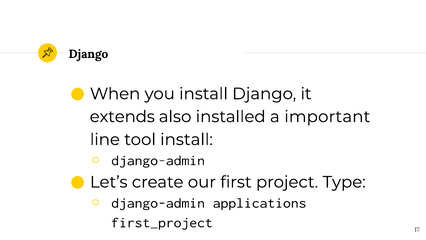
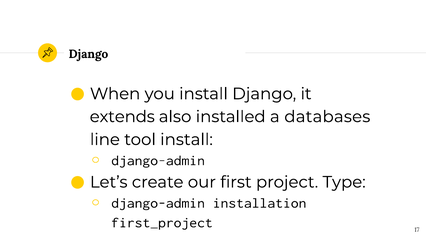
important: important -> databases (327, 116)
applications: applications -> installation (260, 203)
